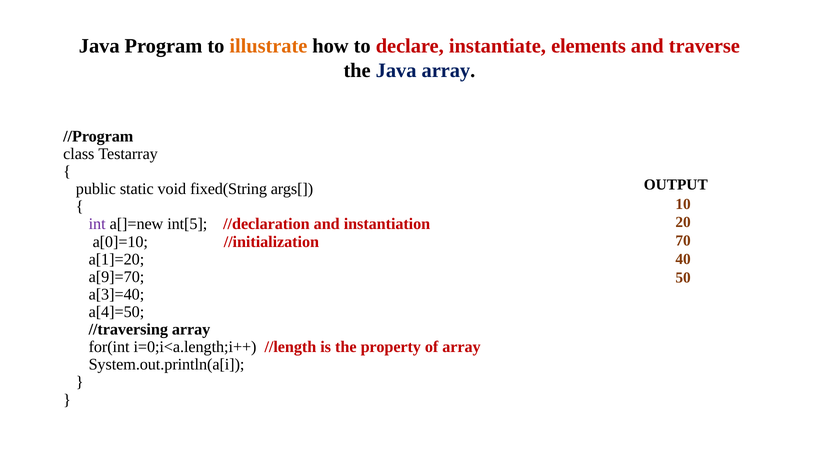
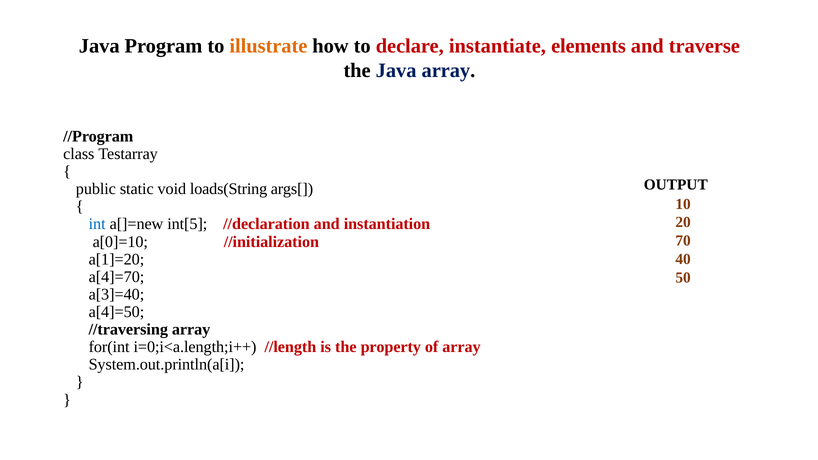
fixed(String: fixed(String -> loads(String (229, 189)
int colour: purple -> blue (97, 224)
a[9]=70: a[9]=70 -> a[4]=70 (116, 277)
